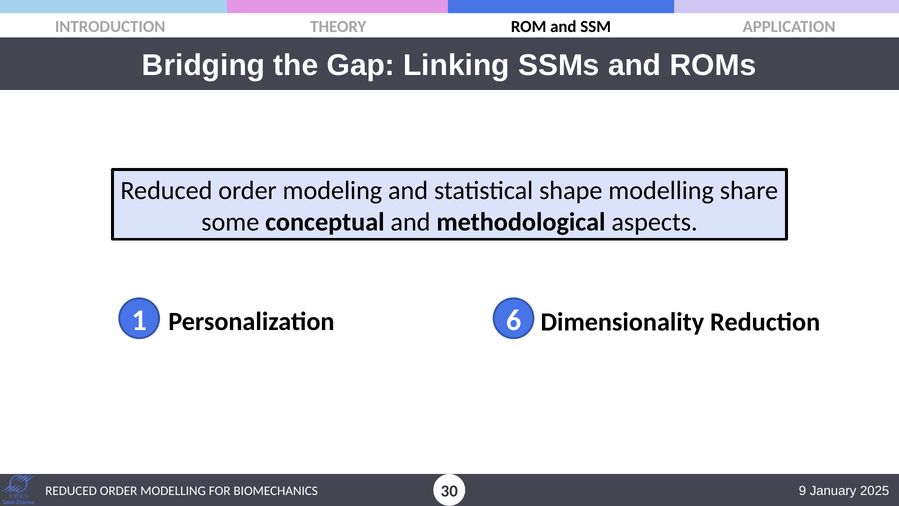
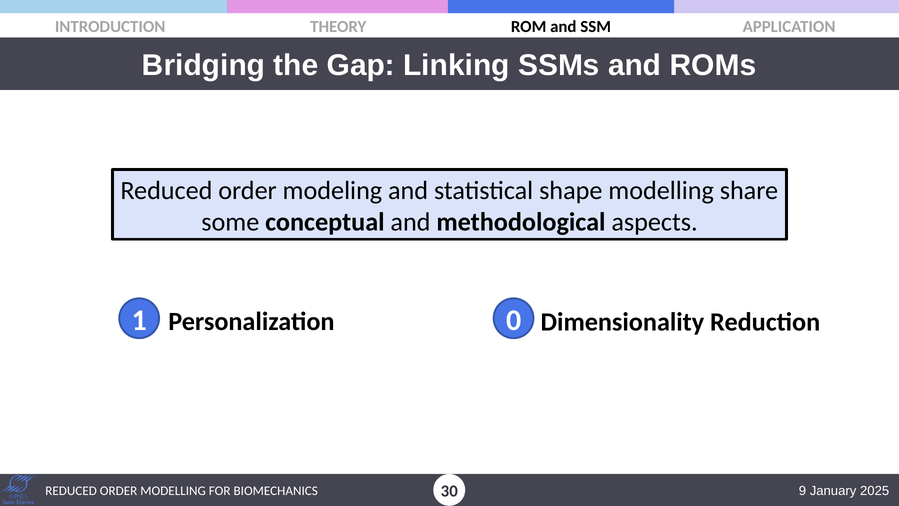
6: 6 -> 0 (514, 320)
